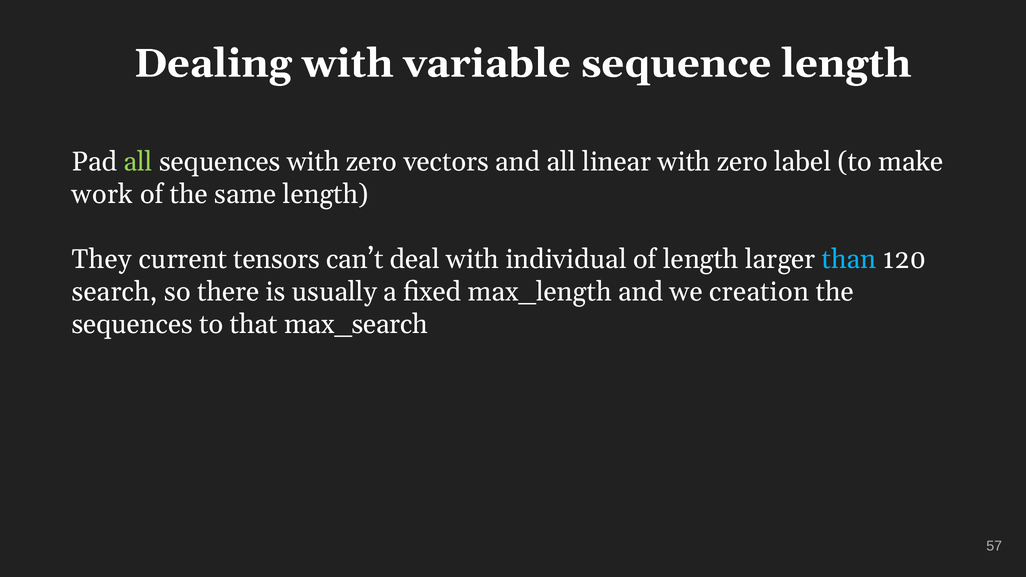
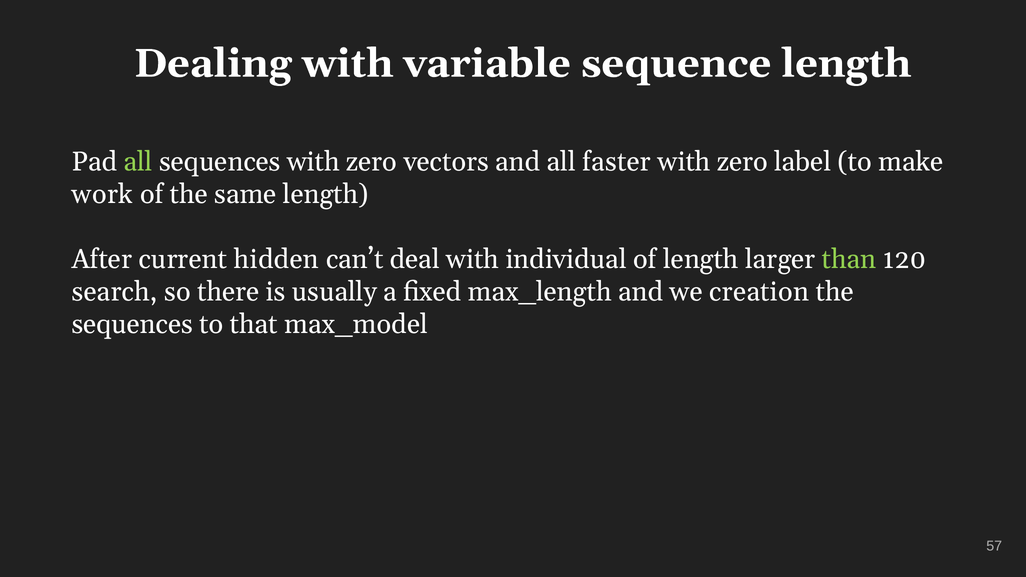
linear: linear -> faster (617, 162)
They: They -> After (102, 259)
tensors: tensors -> hidden (276, 259)
than colour: light blue -> light green (849, 259)
max_search: max_search -> max_model (356, 324)
